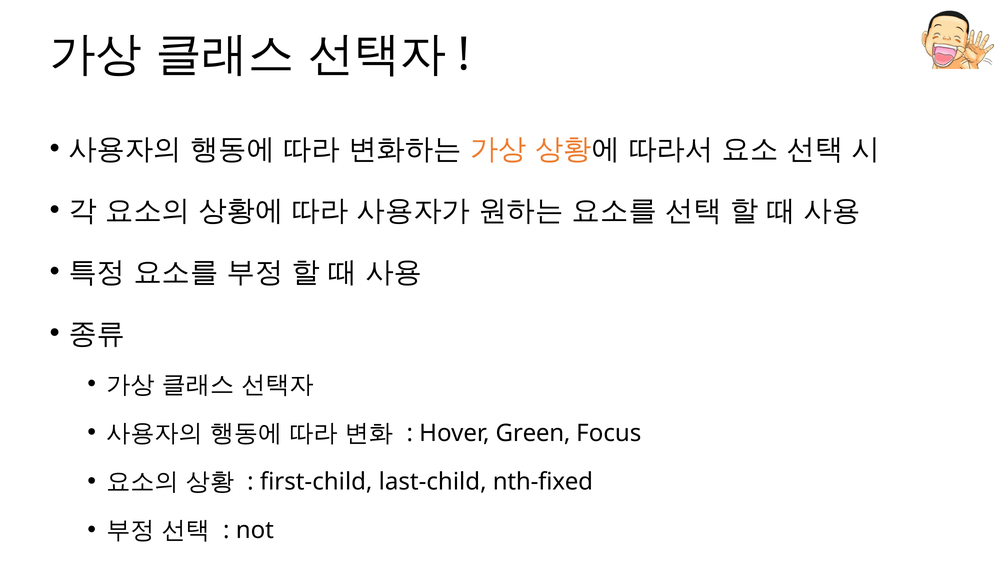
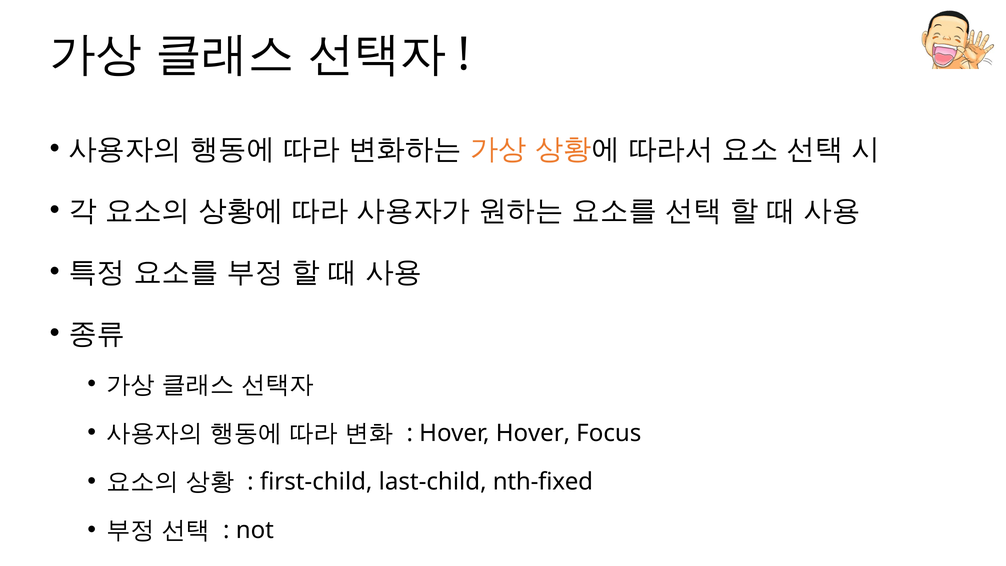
Hover Green: Green -> Hover (533, 433)
